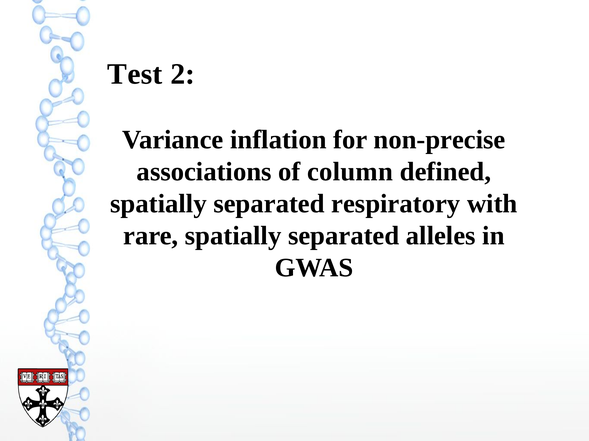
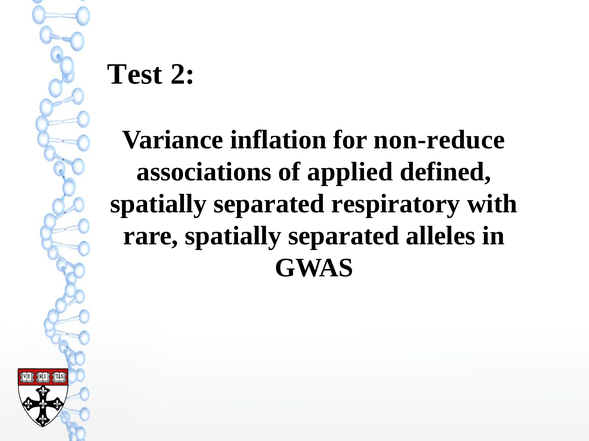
non-precise: non-precise -> non-reduce (439, 140)
column: column -> applied (350, 172)
